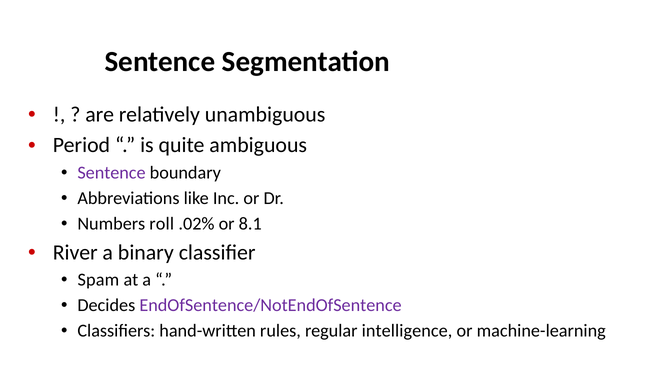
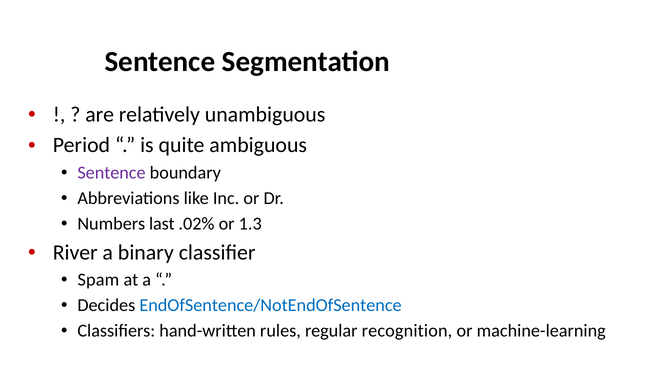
roll: roll -> last (162, 224)
8.1: 8.1 -> 1.3 (250, 224)
EndOfSentence/NotEndOfSentence colour: purple -> blue (270, 306)
intelligence: intelligence -> recognition (407, 331)
